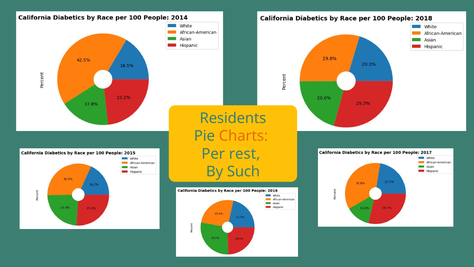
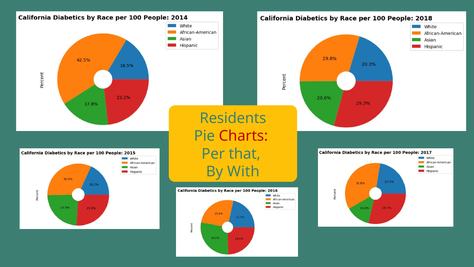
Charts colour: orange -> red (243, 136)
rest: rest -> that (245, 154)
Such: Such -> With (243, 171)
